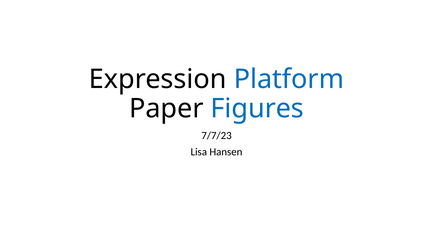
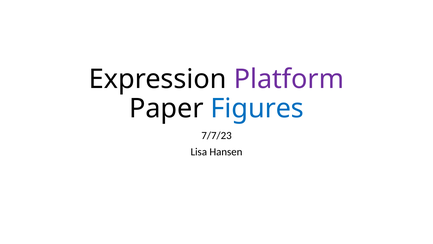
Platform colour: blue -> purple (289, 79)
